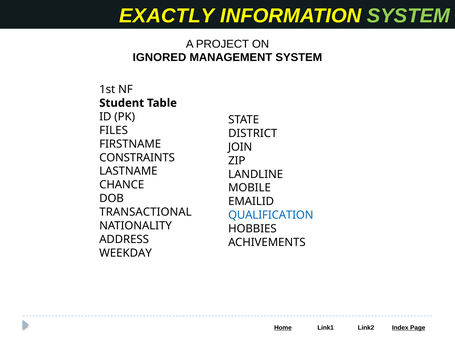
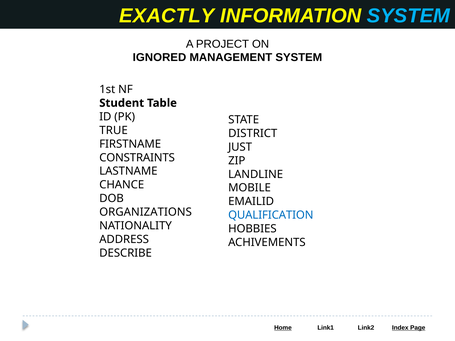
SYSTEM colour: light green -> light blue (409, 16)
FILES: FILES -> TRUE (114, 130)
JOIN: JOIN -> JUST (240, 147)
TRANSACTIONAL: TRANSACTIONAL -> ORGANIZATIONS (146, 212)
WEEKDAY: WEEKDAY -> DESCRIBE (126, 253)
